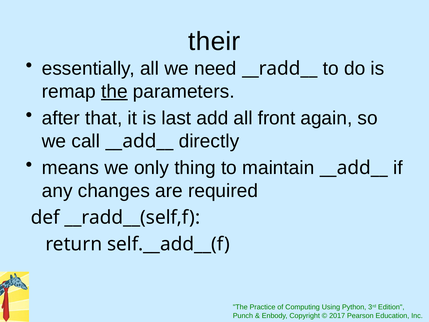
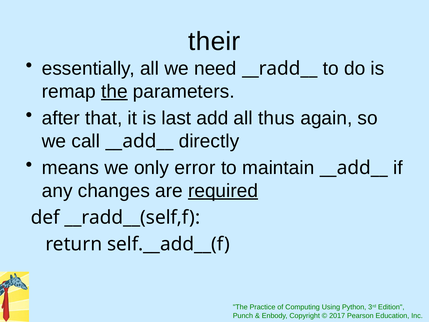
front: front -> thus (276, 118)
thing: thing -> error (195, 168)
required underline: none -> present (223, 191)
